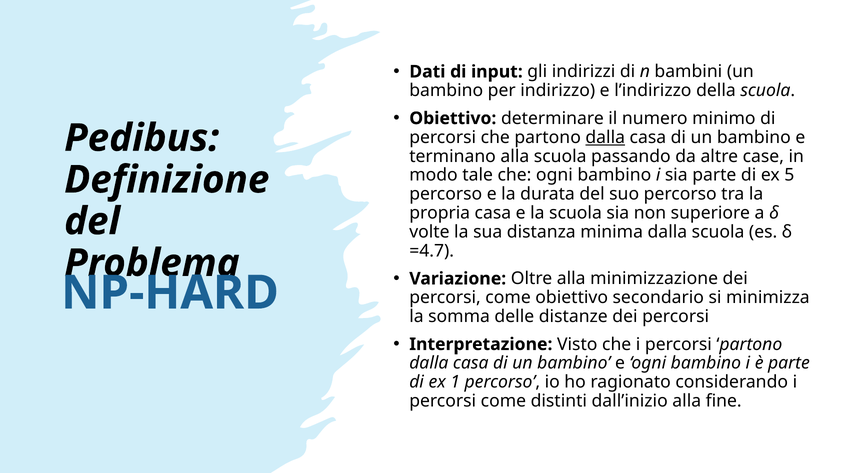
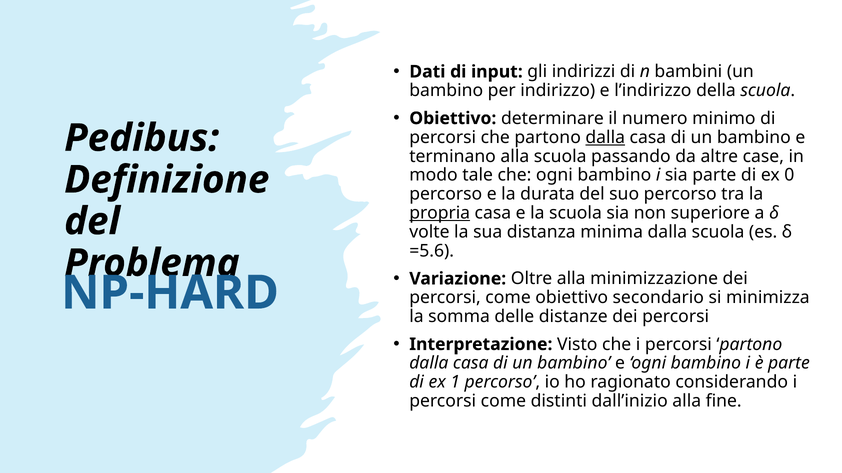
5: 5 -> 0 (789, 175)
propria underline: none -> present (440, 213)
=4.7: =4.7 -> =5.6 (432, 251)
